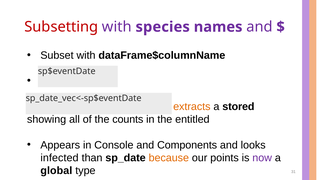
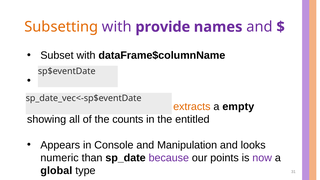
Subsetting colour: red -> orange (61, 27)
species: species -> provide (163, 27)
stored: stored -> empty (238, 107)
Components: Components -> Manipulation (187, 145)
infected: infected -> numeric (60, 158)
because colour: orange -> purple (169, 158)
